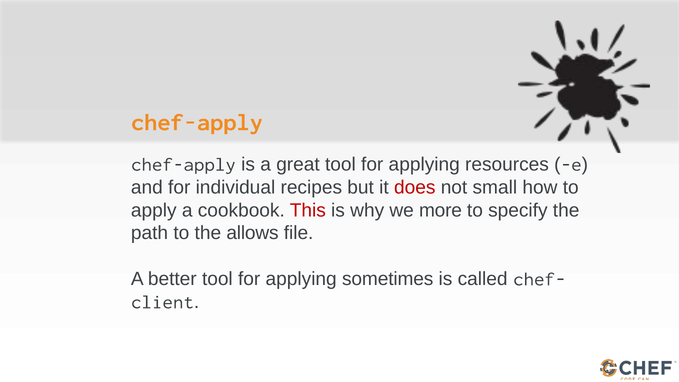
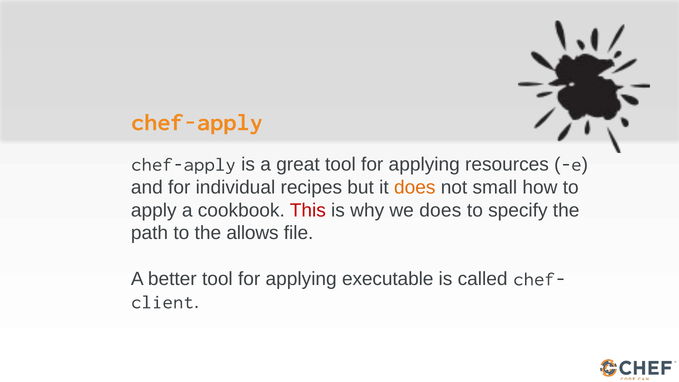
does colour: red -> orange (415, 187)
we more: more -> does (440, 210)
sometimes: sometimes -> executable (388, 279)
